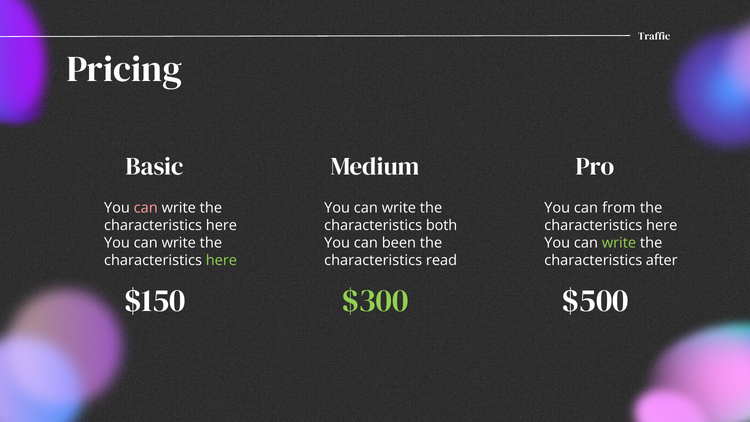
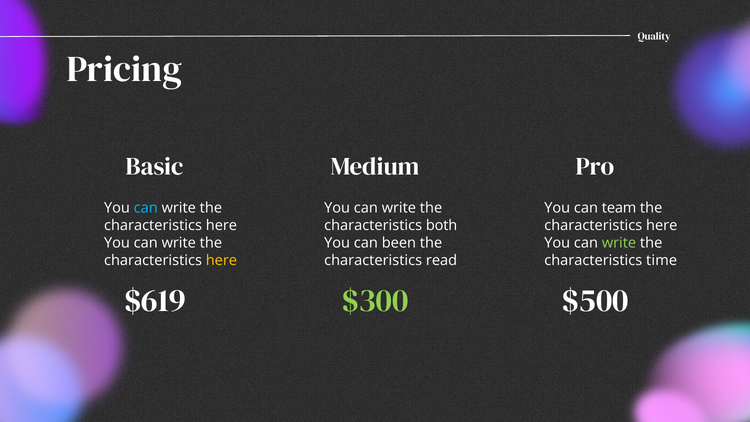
Traffic: Traffic -> Quality (654, 36)
can colour: pink -> light blue (146, 208)
from: from -> team (619, 208)
here colour: light green -> yellow (221, 260)
after: after -> time (662, 260)
$150: $150 -> $619 (155, 300)
